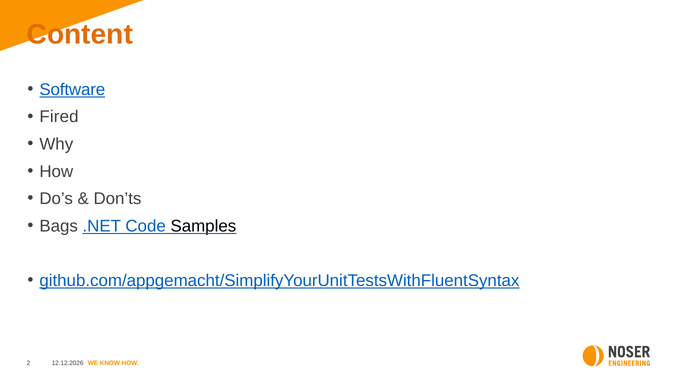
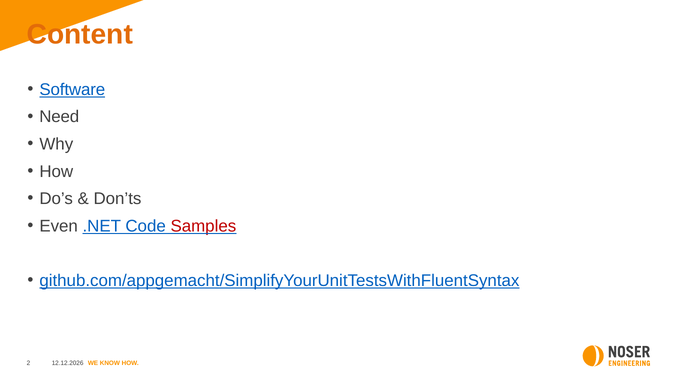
Fired: Fired -> Need (59, 117)
Bags: Bags -> Even (59, 226)
Samples colour: black -> red (203, 226)
